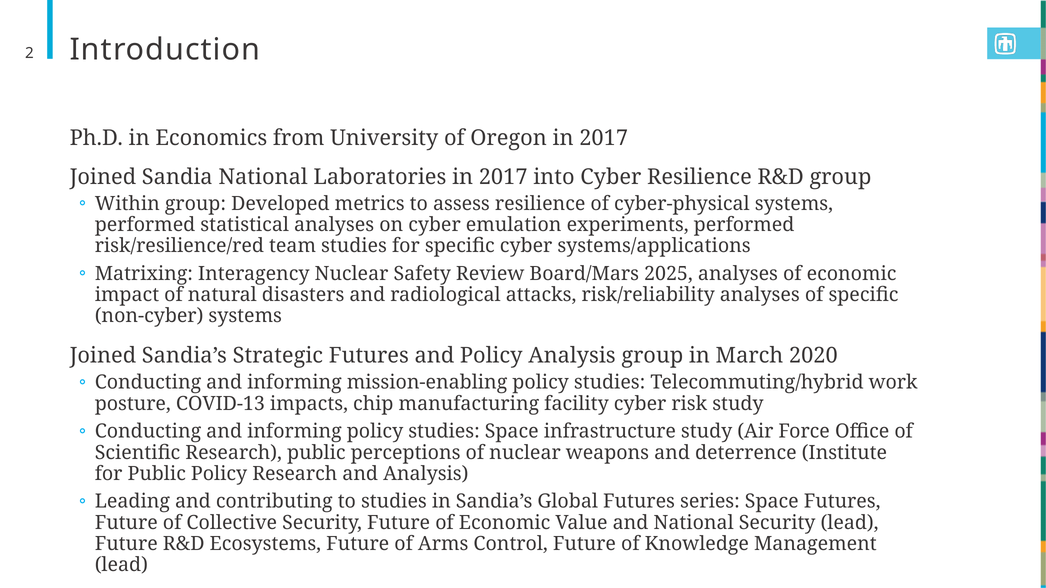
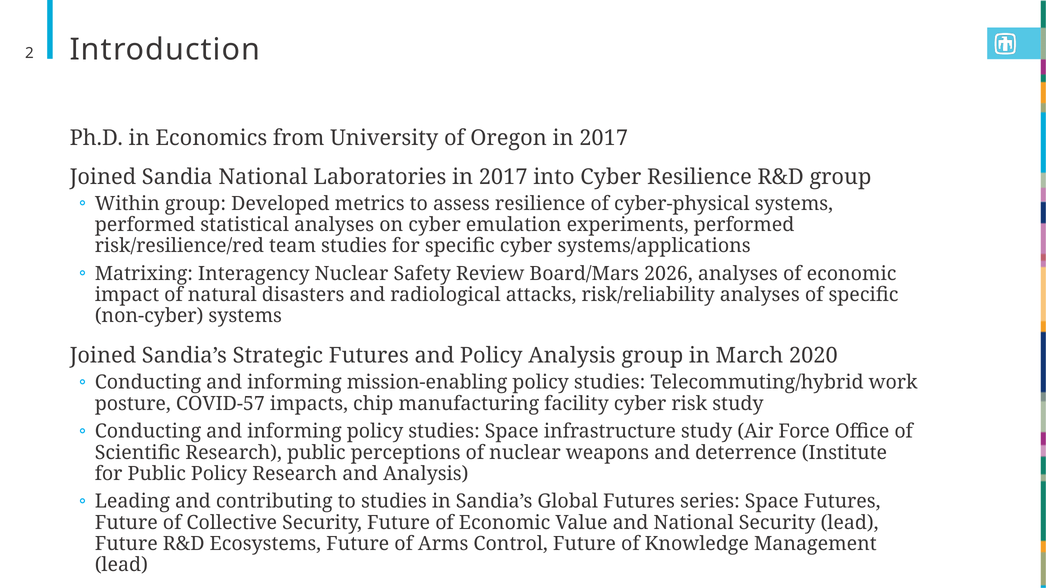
2025: 2025 -> 2026 (668, 274)
COVID-13: COVID-13 -> COVID-57 (220, 404)
